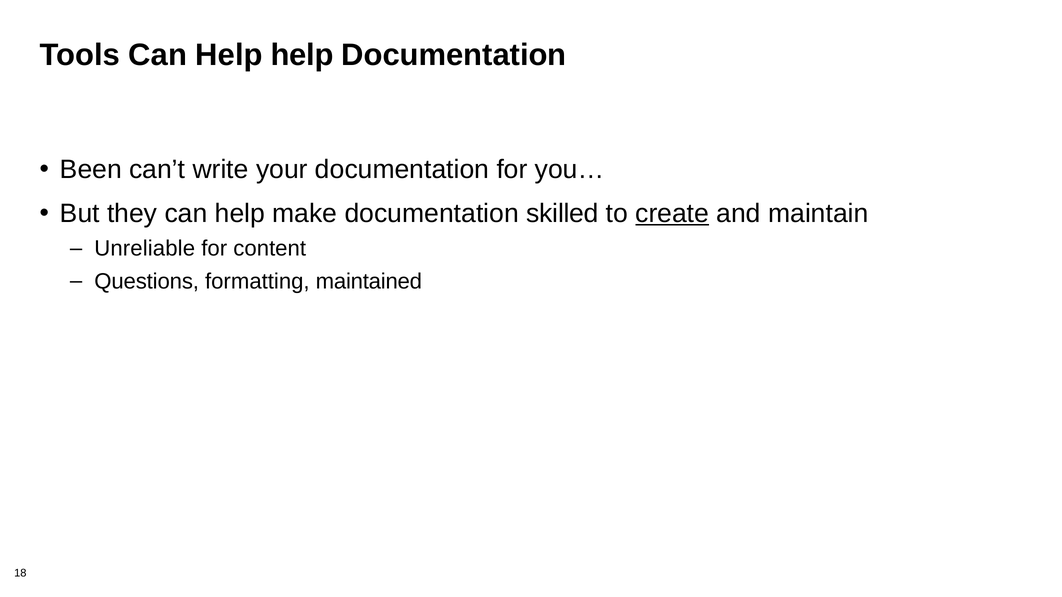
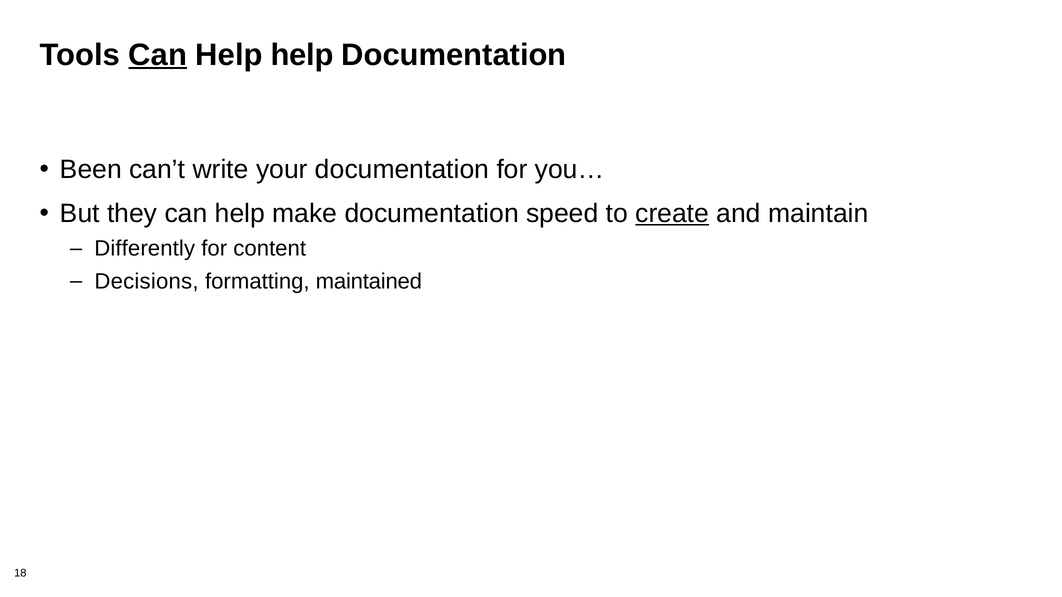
Can underline: none -> present (158, 55)
skilled: skilled -> speed (562, 214)
Unreliable: Unreliable -> Differently (145, 249)
Questions: Questions -> Decisions (146, 282)
